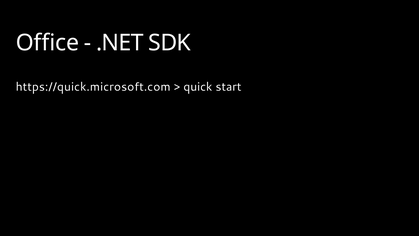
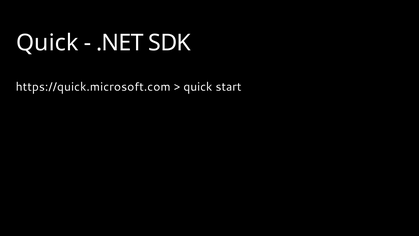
Office: Office -> Quick (47, 43)
